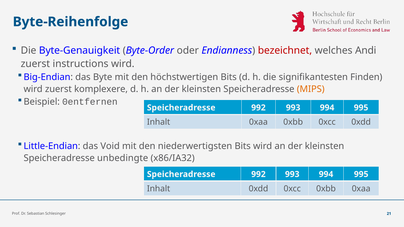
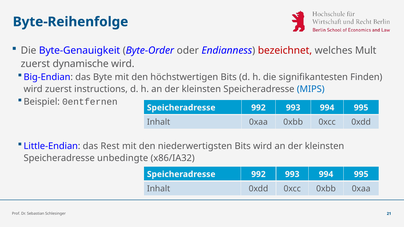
Andi: Andi -> Mult (366, 51)
instructions: instructions -> dynamische (81, 64)
komplexere: komplexere -> instructions (101, 89)
MIPS colour: orange -> blue (311, 89)
Void: Void -> Rest (110, 146)
